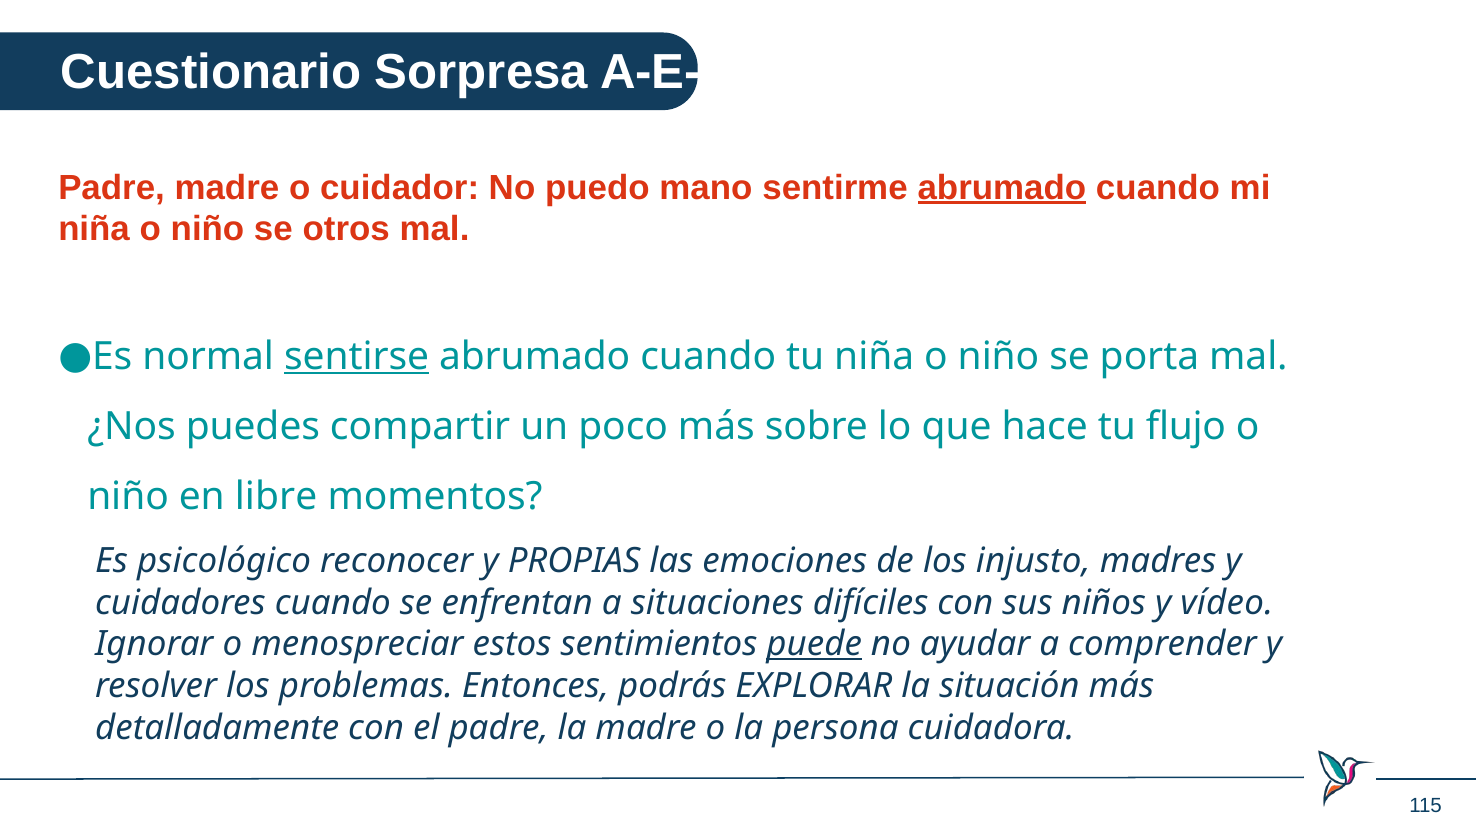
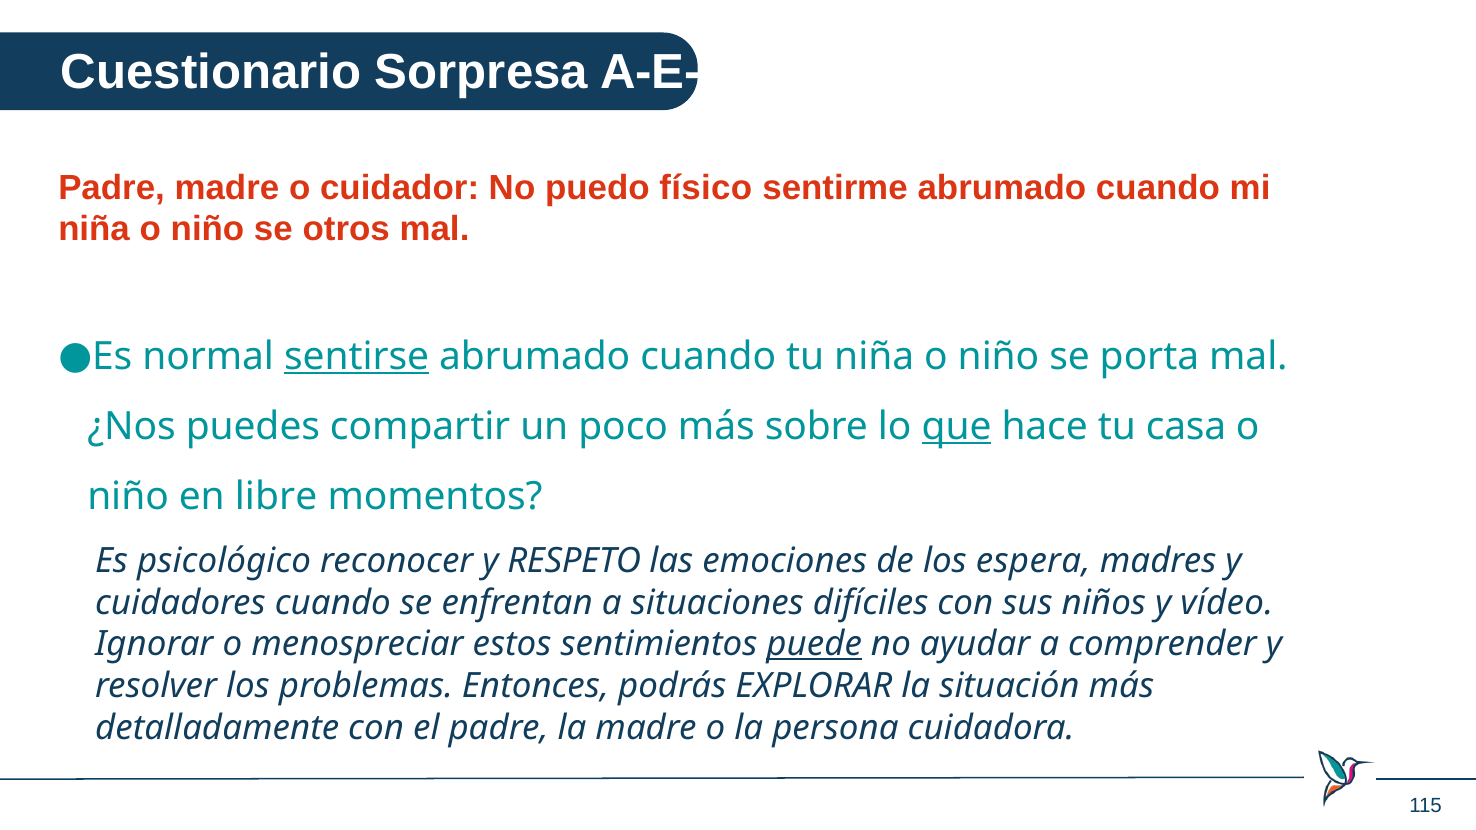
mano: mano -> físico (706, 188)
abrumado underline: present -> none (1002, 188)
que underline: none -> present (957, 426)
flujo: flujo -> casa (1186, 426)
PROPIAS: PROPIAS -> RESPETO (574, 561)
injusto: injusto -> espera (1033, 561)
